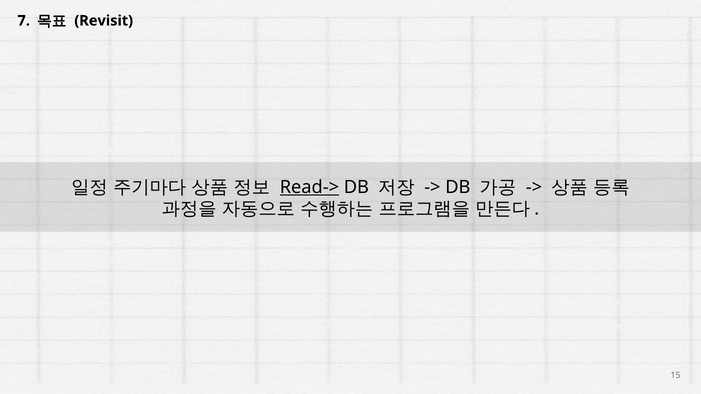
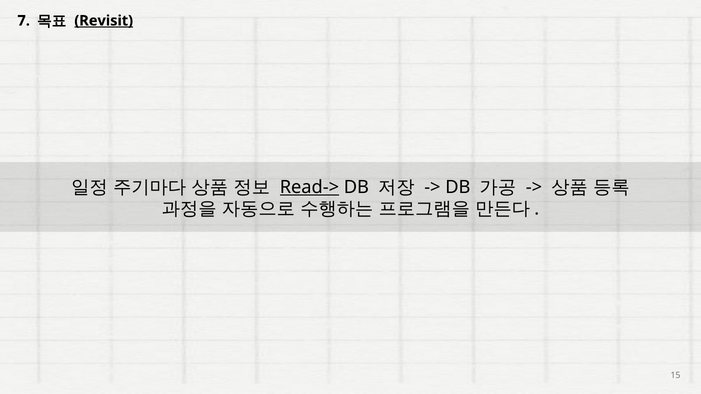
Revisit underline: none -> present (104, 21)
